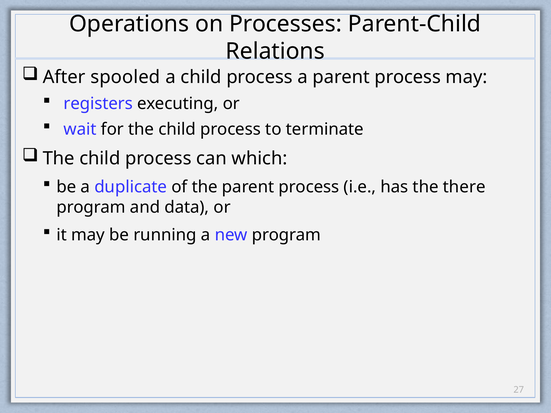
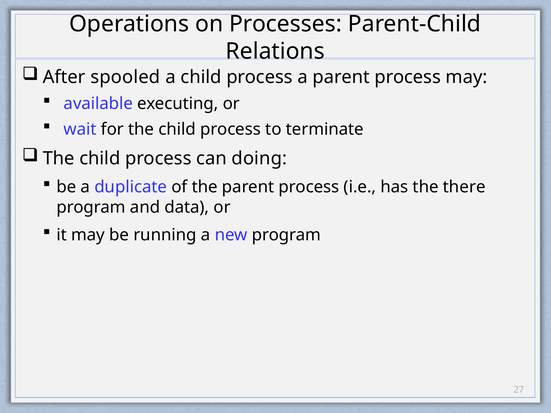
registers: registers -> available (98, 104)
which: which -> doing (259, 159)
